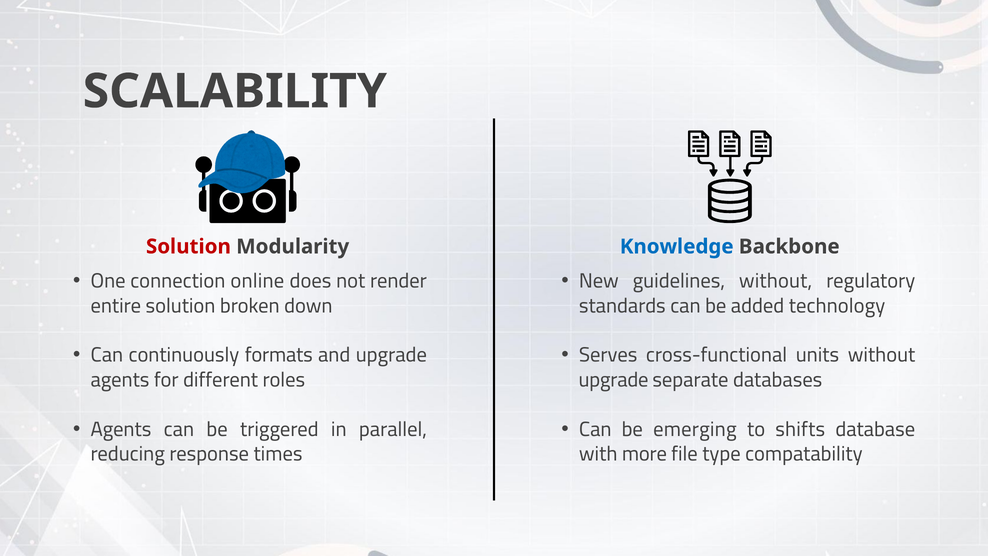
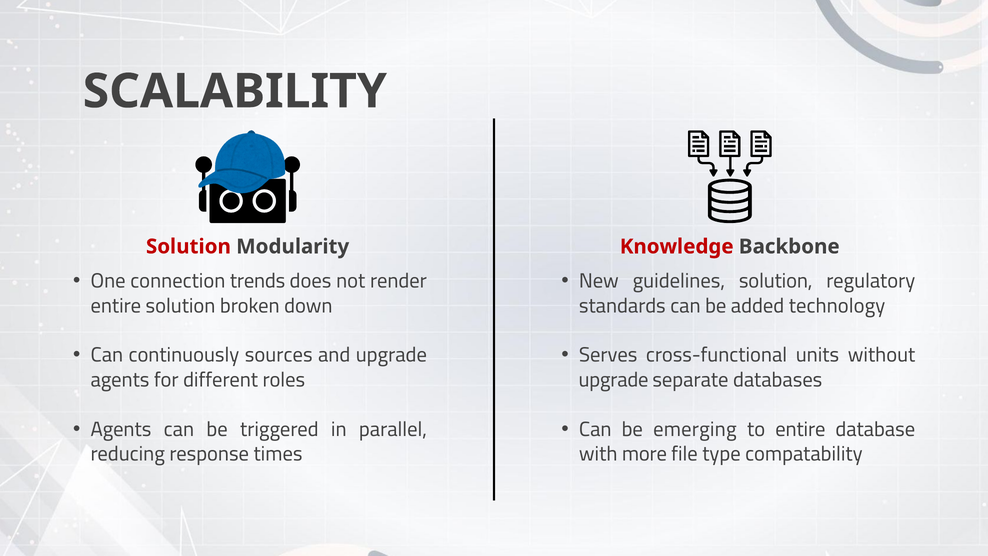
Knowledge colour: blue -> red (677, 246)
online: online -> trends (258, 281)
guidelines without: without -> solution (776, 281)
formats: formats -> sources (279, 355)
to shifts: shifts -> entire (800, 429)
